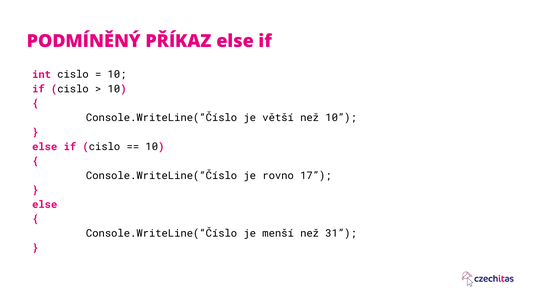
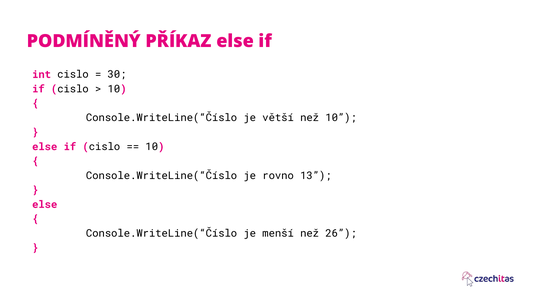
10: 10 -> 30 (117, 75)
17: 17 -> 13 (316, 176)
31: 31 -> 26 (341, 233)
